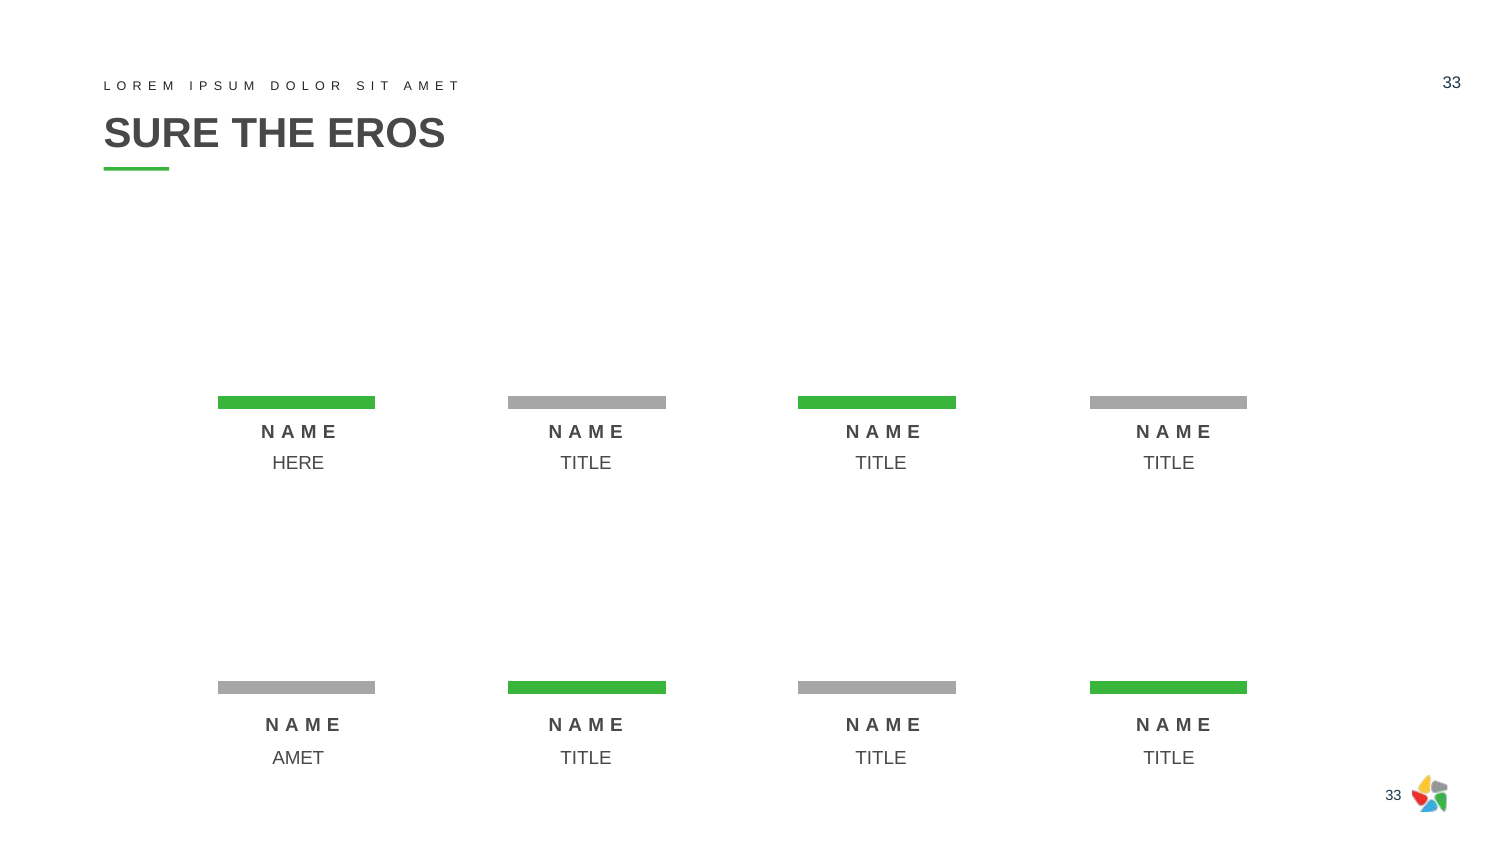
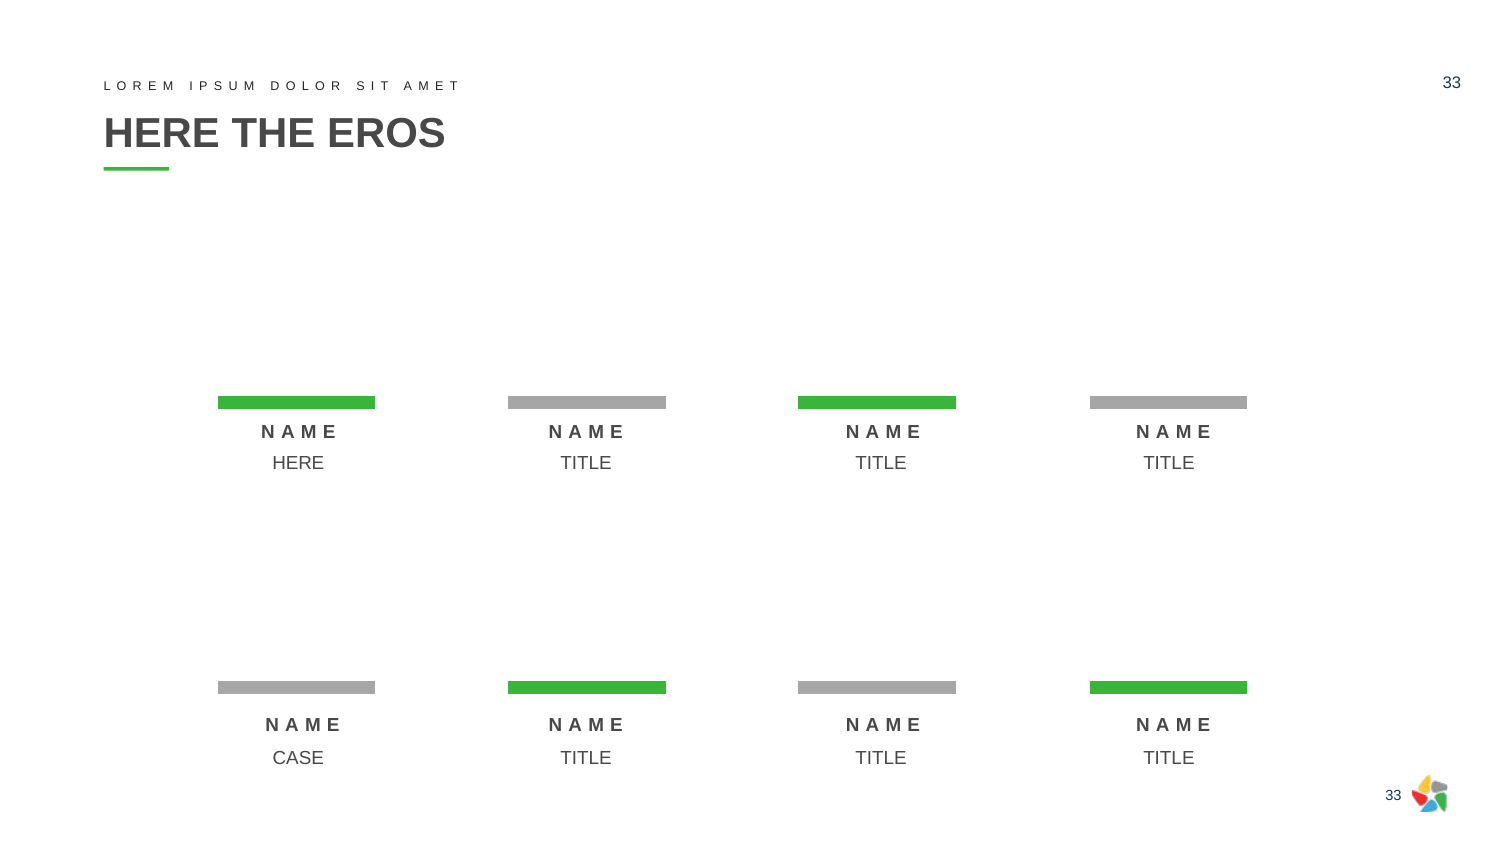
SURE: SURE -> HERE (162, 134)
AMET: AMET -> CASE (298, 758)
